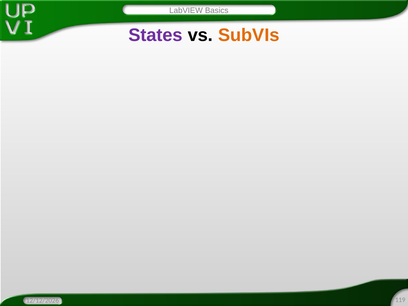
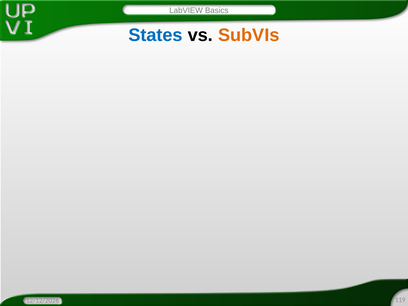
States colour: purple -> blue (156, 35)
